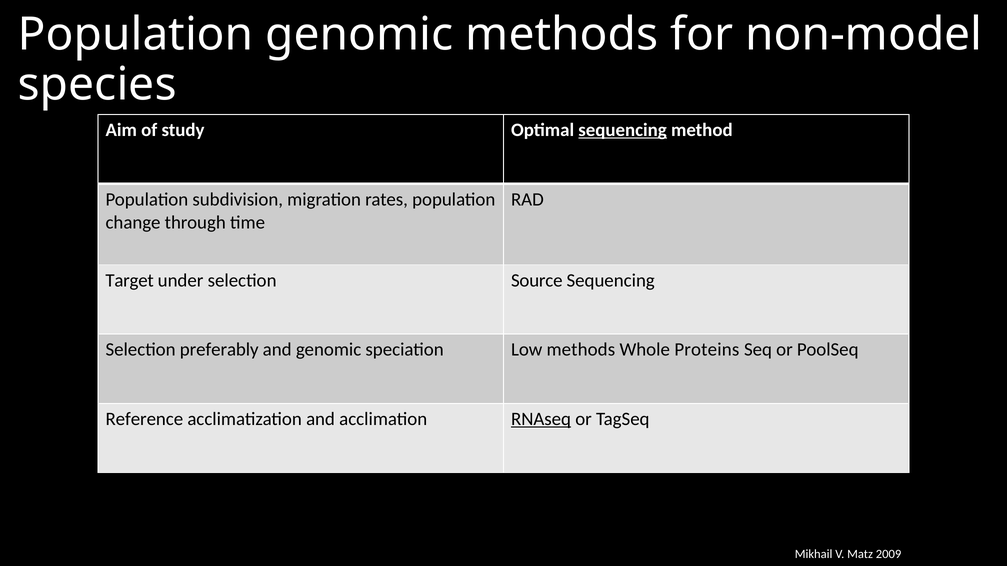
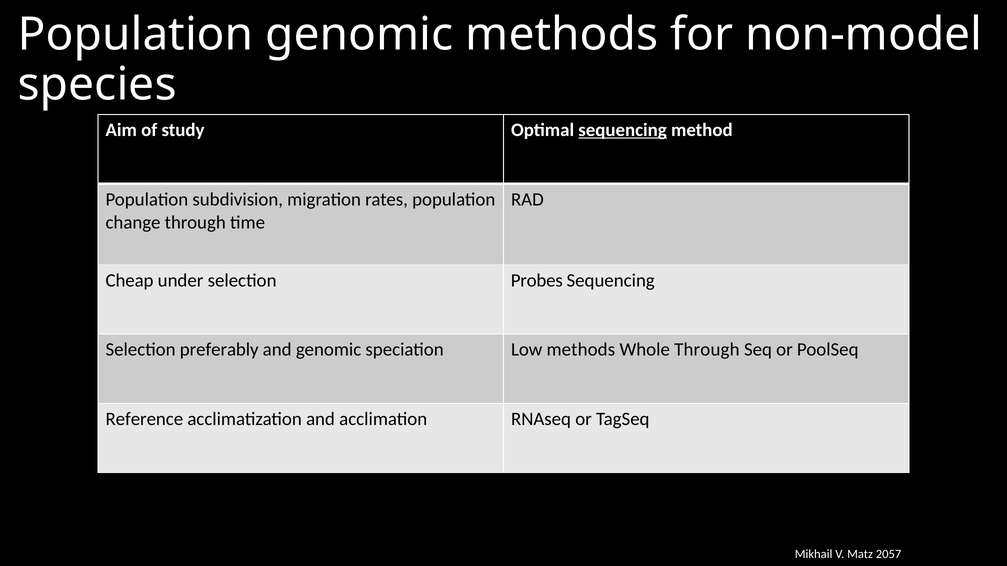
Target: Target -> Cheap (130, 281)
Source: Source -> Probes (537, 281)
Whole Proteins: Proteins -> Through (707, 350)
RNAseq underline: present -> none (541, 419)
2009: 2009 -> 2057 (889, 555)
